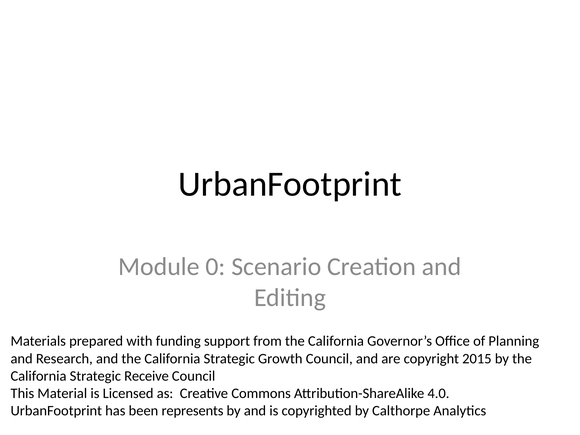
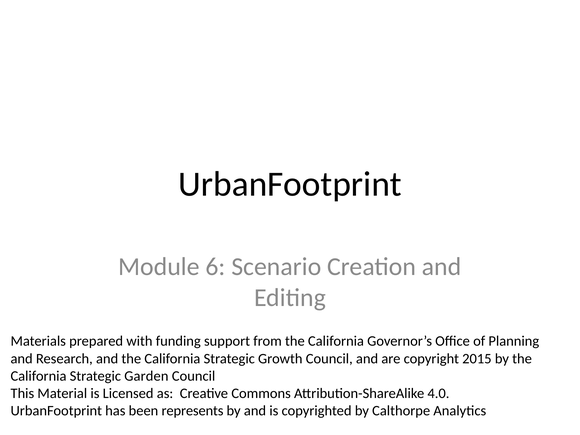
0: 0 -> 6 (216, 267)
Receive: Receive -> Garden (146, 376)
